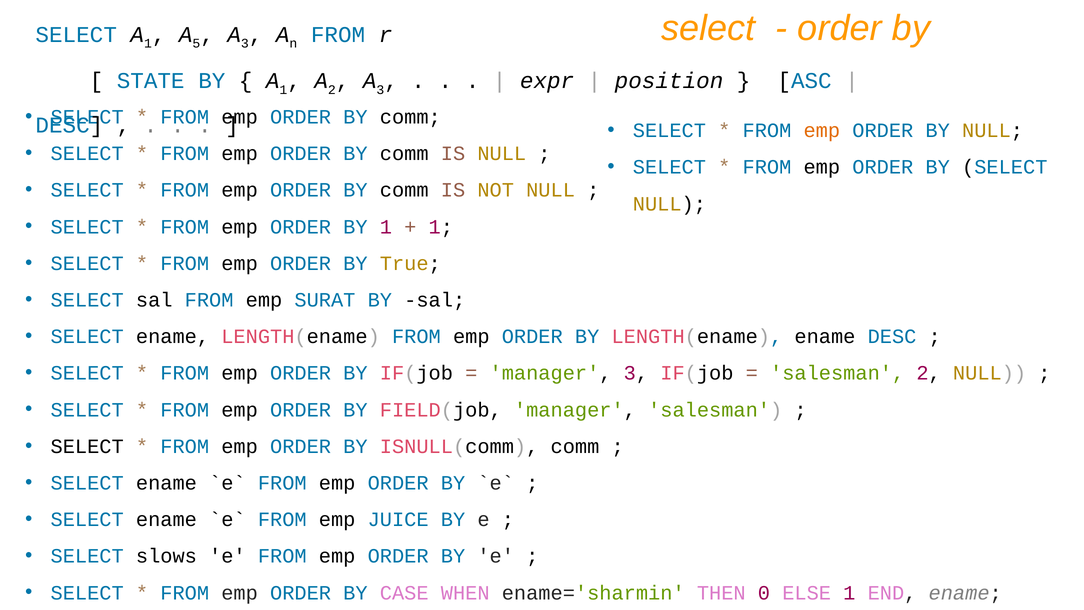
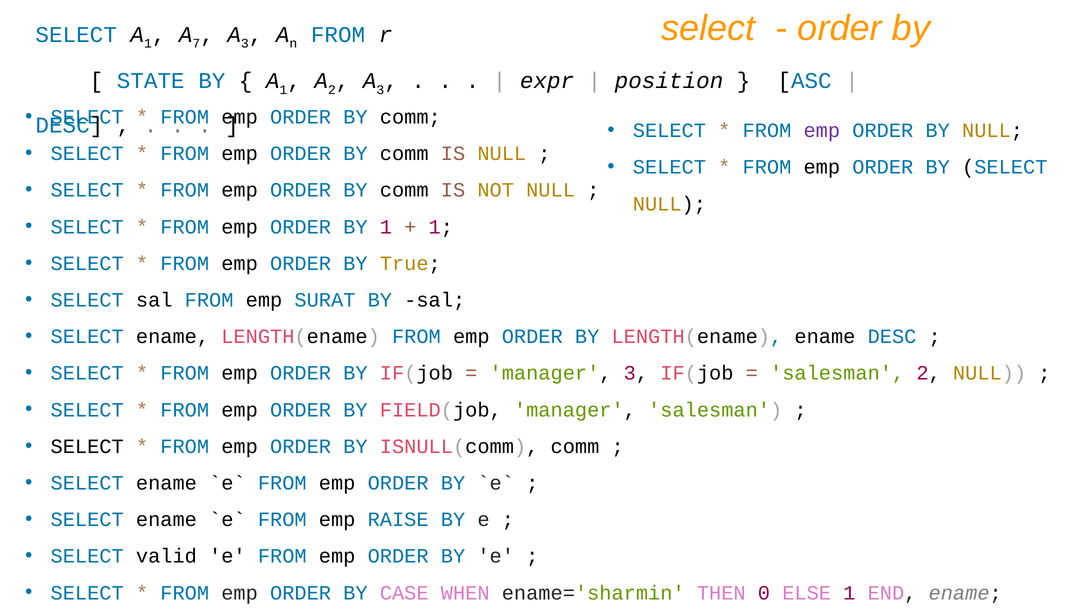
5: 5 -> 7 (196, 43)
emp colour: orange -> purple (822, 131)
JUICE: JUICE -> RAISE (398, 519)
slows: slows -> valid (166, 556)
